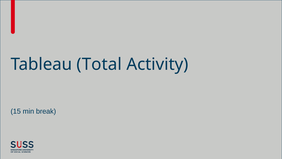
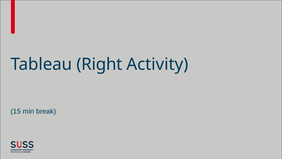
Total: Total -> Right (99, 64)
